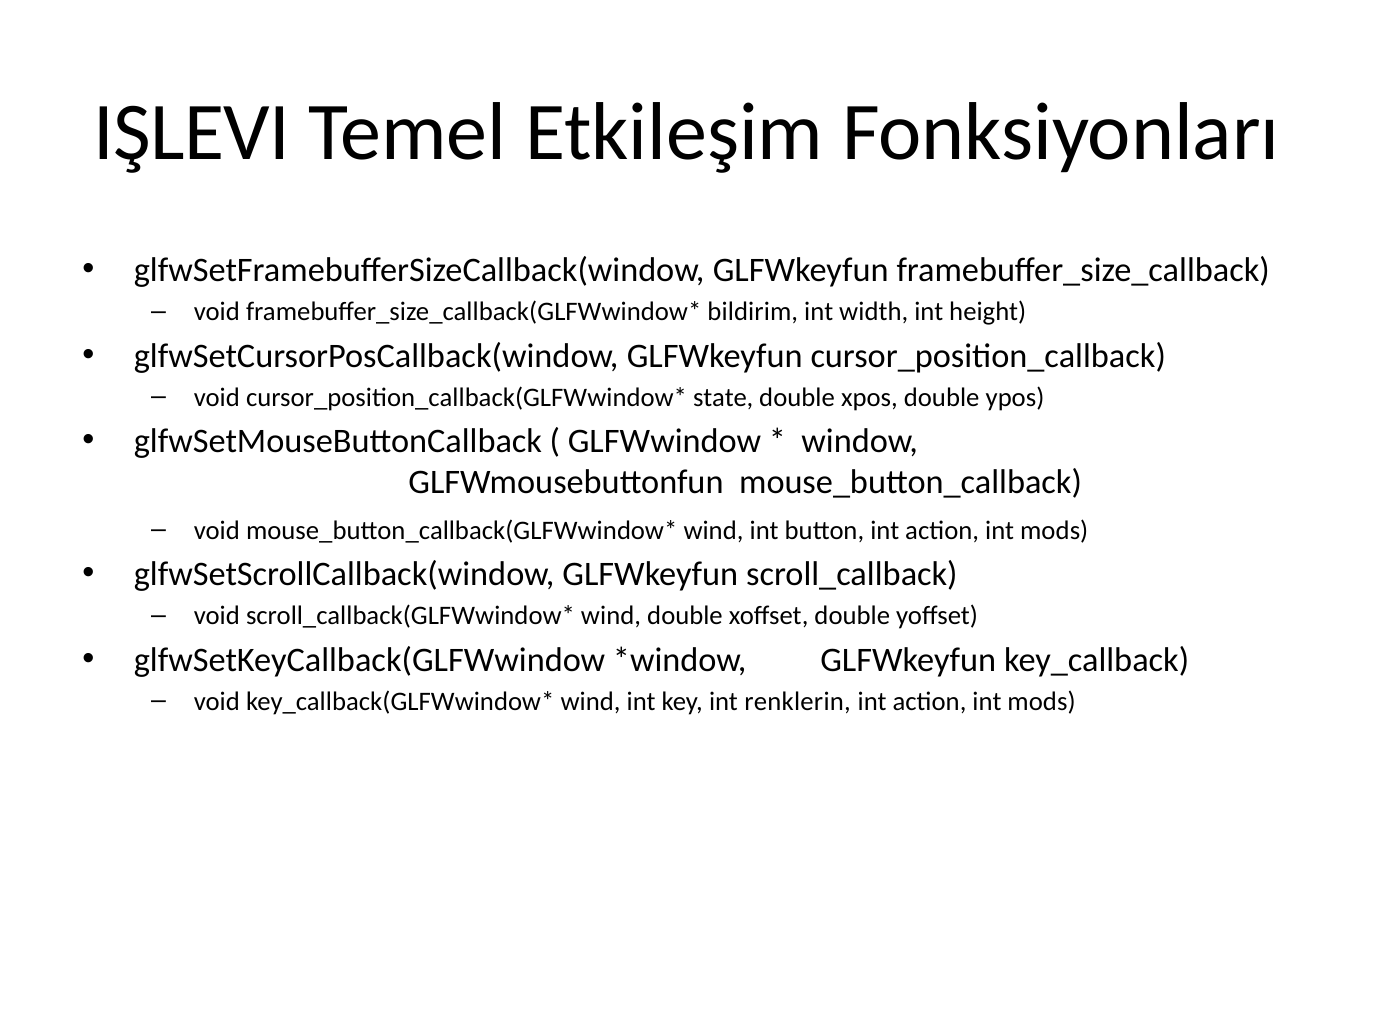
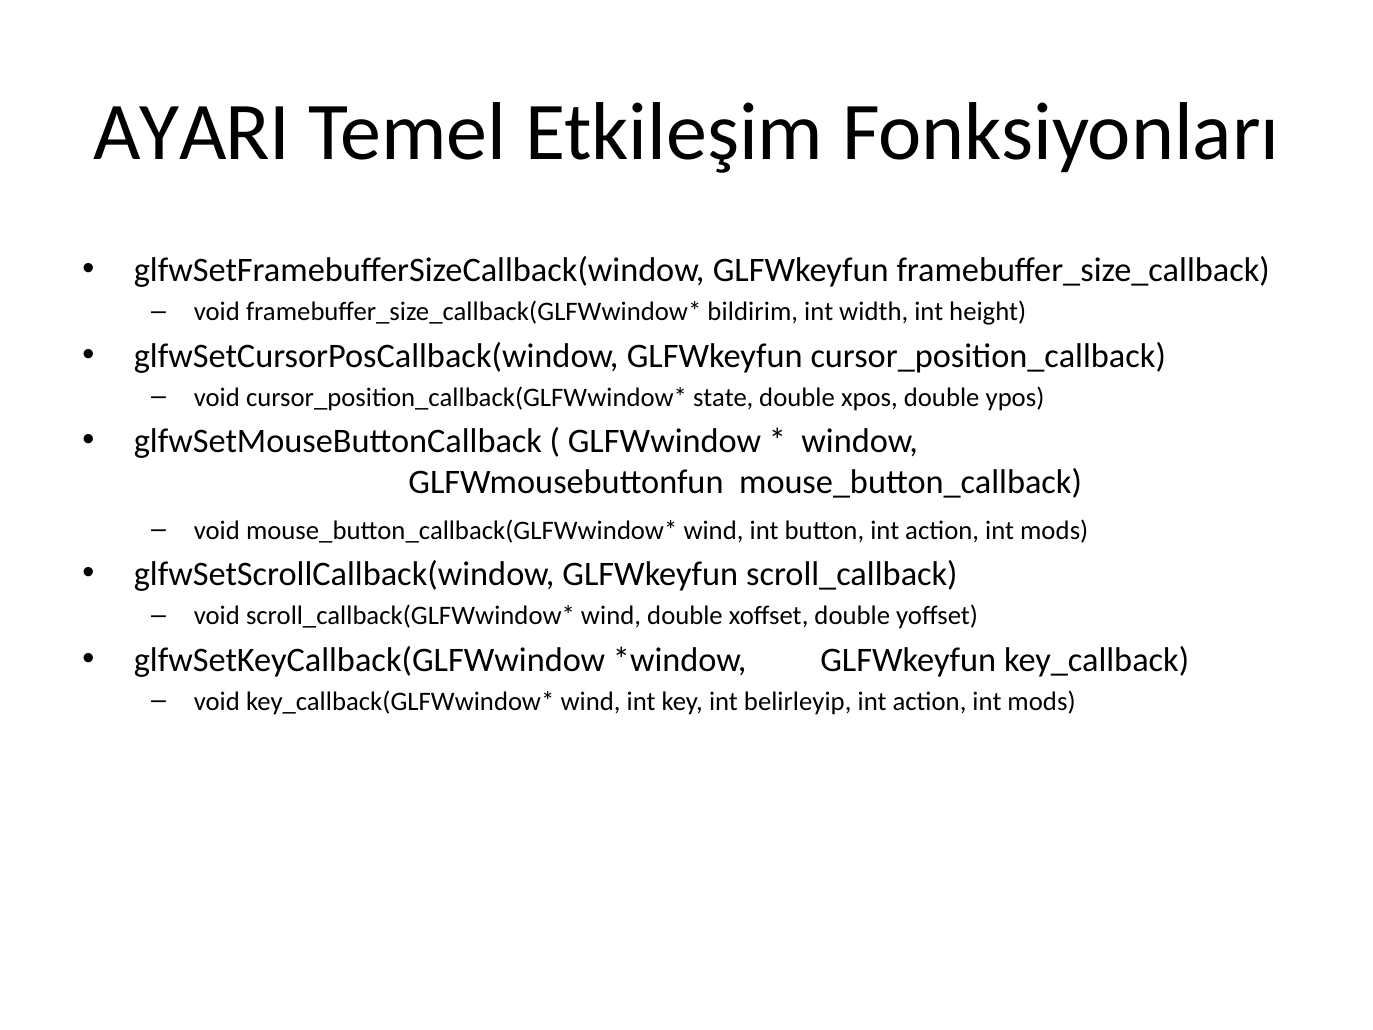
IŞLEVI: IŞLEVI -> AYARI (192, 133)
renklerin: renklerin -> belirleyip (798, 701)
